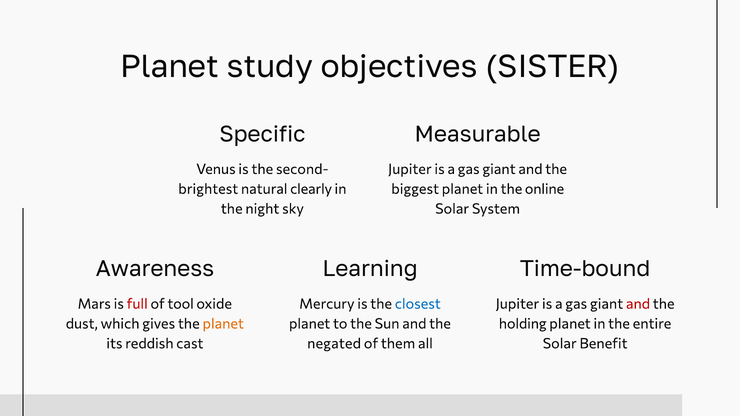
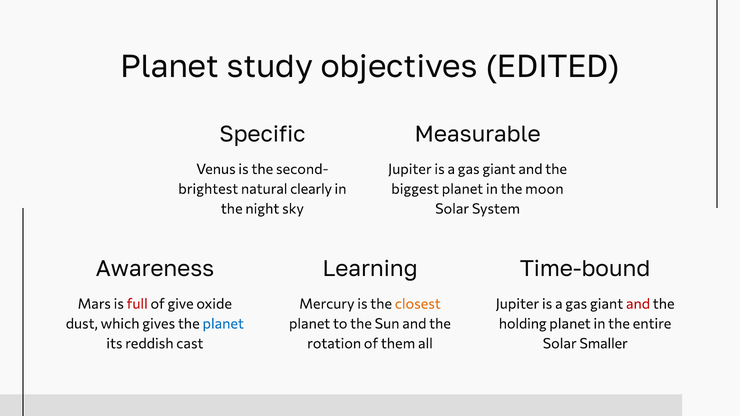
SISTER: SISTER -> EDITED (553, 67)
online: online -> moon (544, 189)
tool: tool -> give (181, 304)
closest colour: blue -> orange (418, 304)
planet colour: orange -> blue (223, 324)
negated: negated -> rotation (334, 344)
Benefit: Benefit -> Smaller (604, 344)
